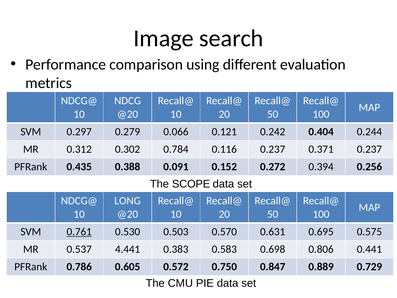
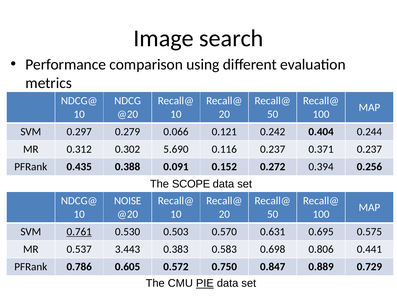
0.784: 0.784 -> 5.690 (176, 149)
LONG: LONG -> NOISE (128, 201)
4.441: 4.441 -> 3.443 (128, 249)
PIE underline: none -> present (205, 283)
